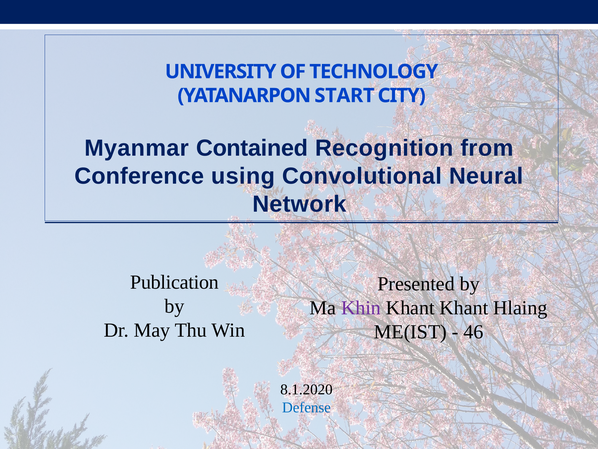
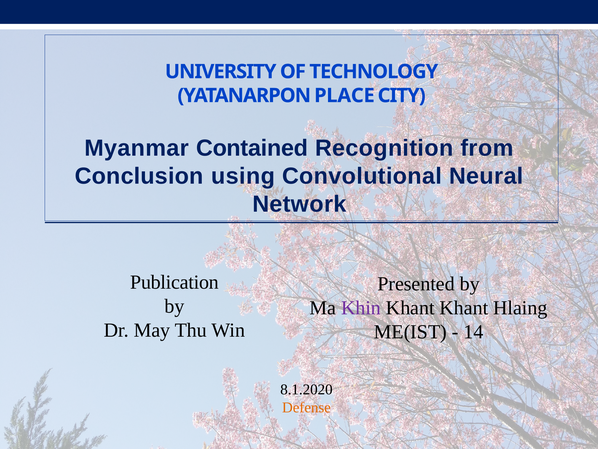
START: START -> PLACE (344, 95)
Conference: Conference -> Conclusion (139, 176)
46: 46 -> 14 (473, 332)
Defense colour: blue -> orange (306, 407)
